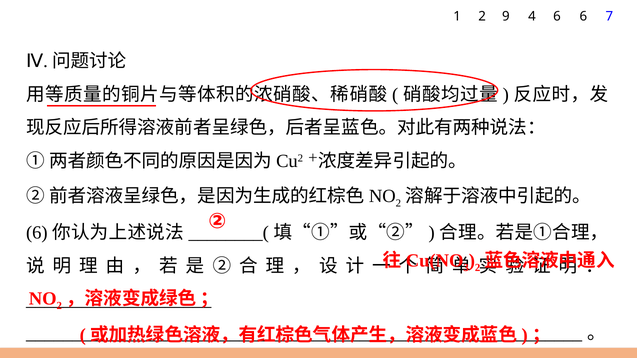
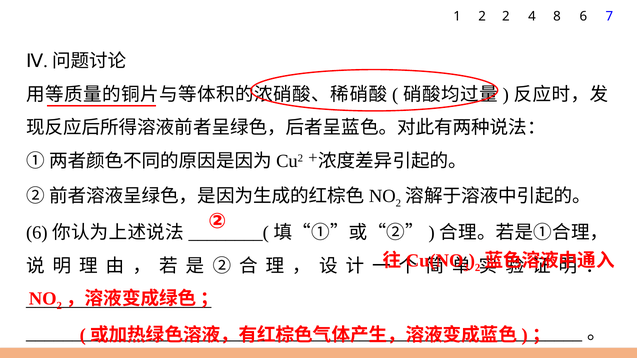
2 9: 9 -> 2 (506, 17)
4 6: 6 -> 8 (557, 17)
